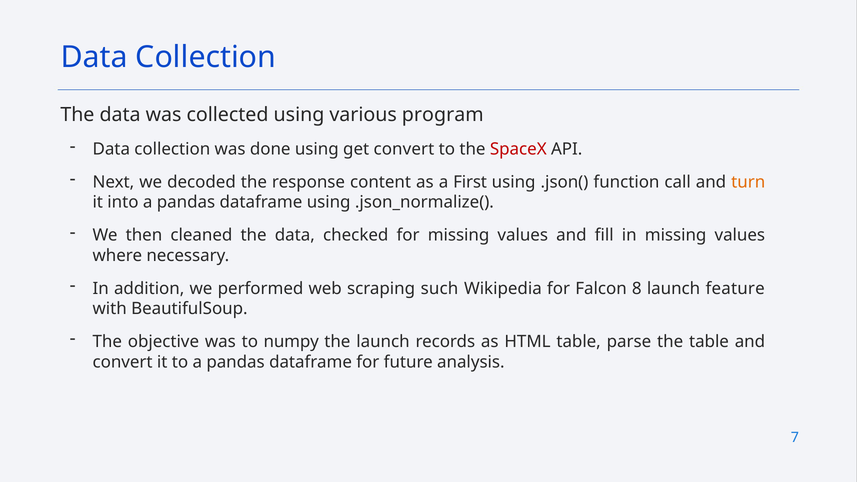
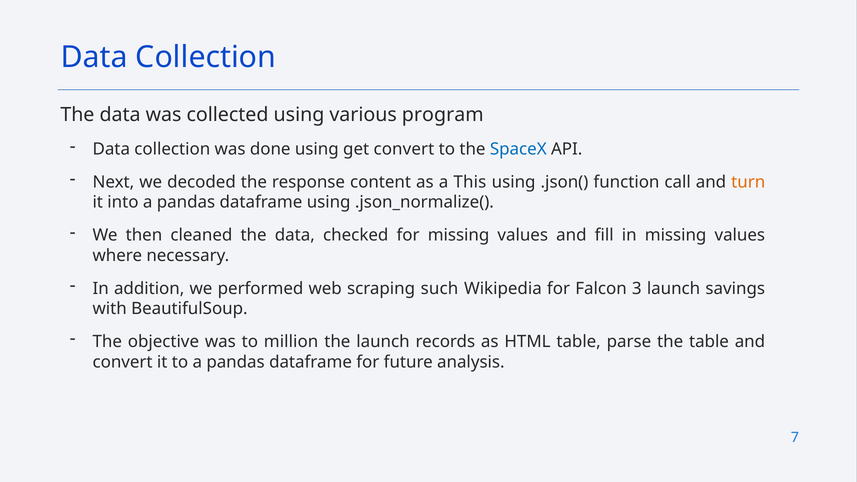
SpaceX colour: red -> blue (518, 149)
First: First -> This (470, 182)
8: 8 -> 3 (637, 288)
feature: feature -> savings (735, 288)
numpy: numpy -> million (291, 342)
